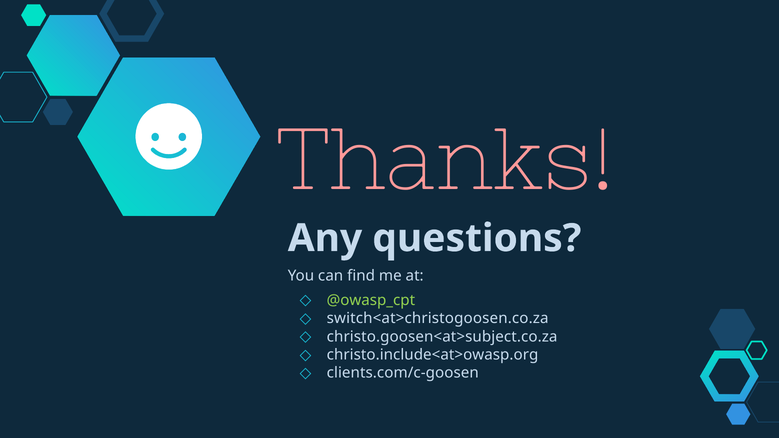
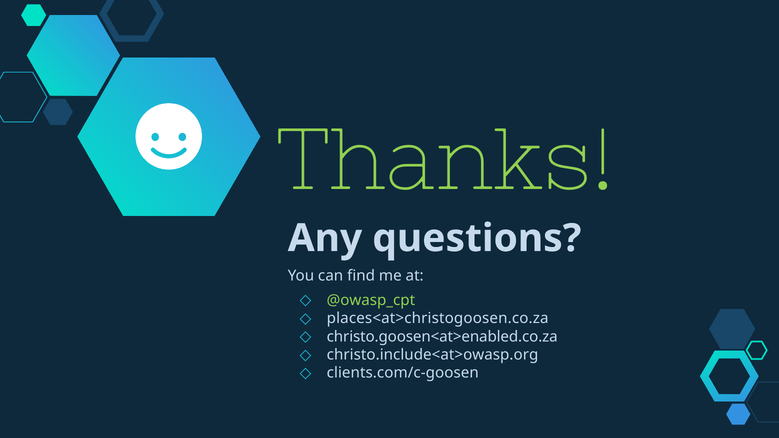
Thanks colour: pink -> light green (446, 161)
switch<at>christogoosen.co.za: switch<at>christogoosen.co.za -> places<at>christogoosen.co.za (438, 319)
christo.goosen<at>subject.co.za: christo.goosen<at>subject.co.za -> christo.goosen<at>enabled.co.za (442, 337)
